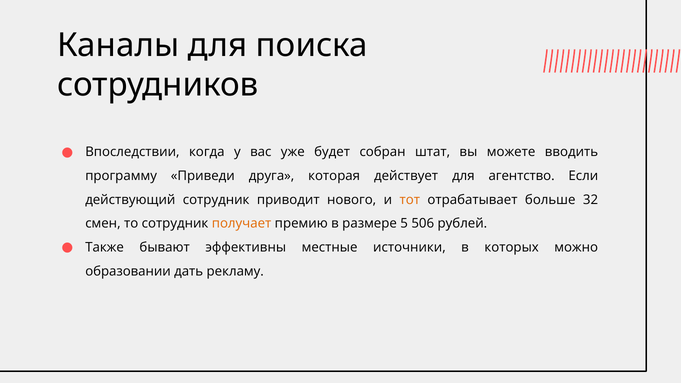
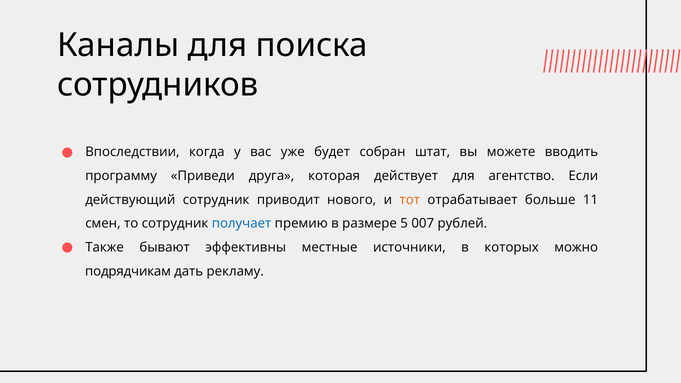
32: 32 -> 11 (591, 200)
получает colour: orange -> blue (242, 224)
506: 506 -> 007 (423, 224)
образовании: образовании -> подрядчикам (128, 271)
